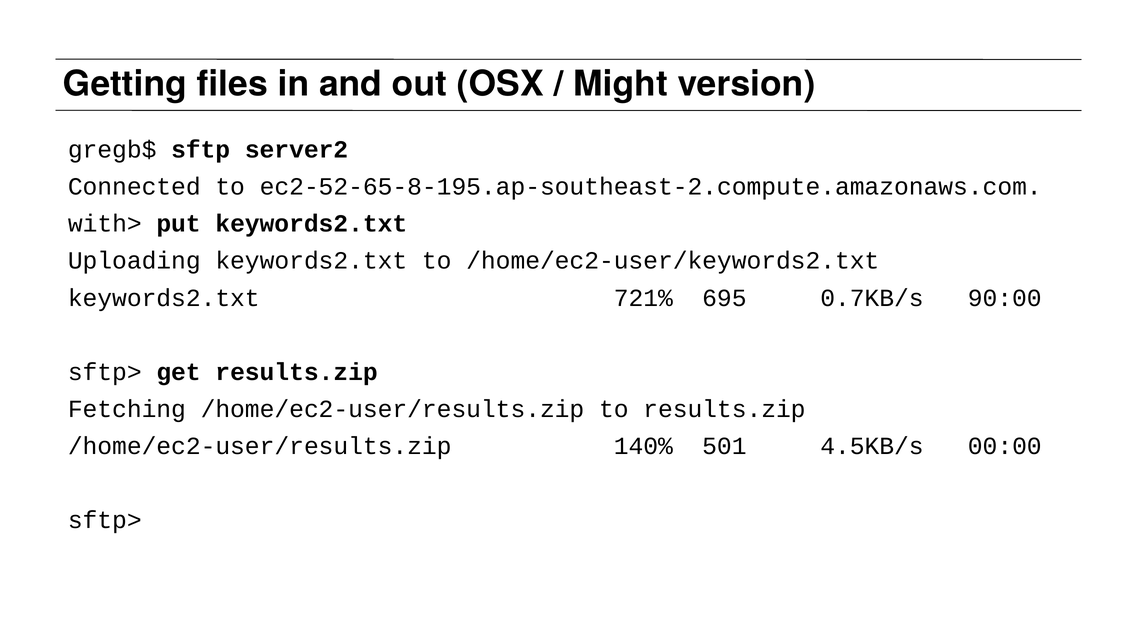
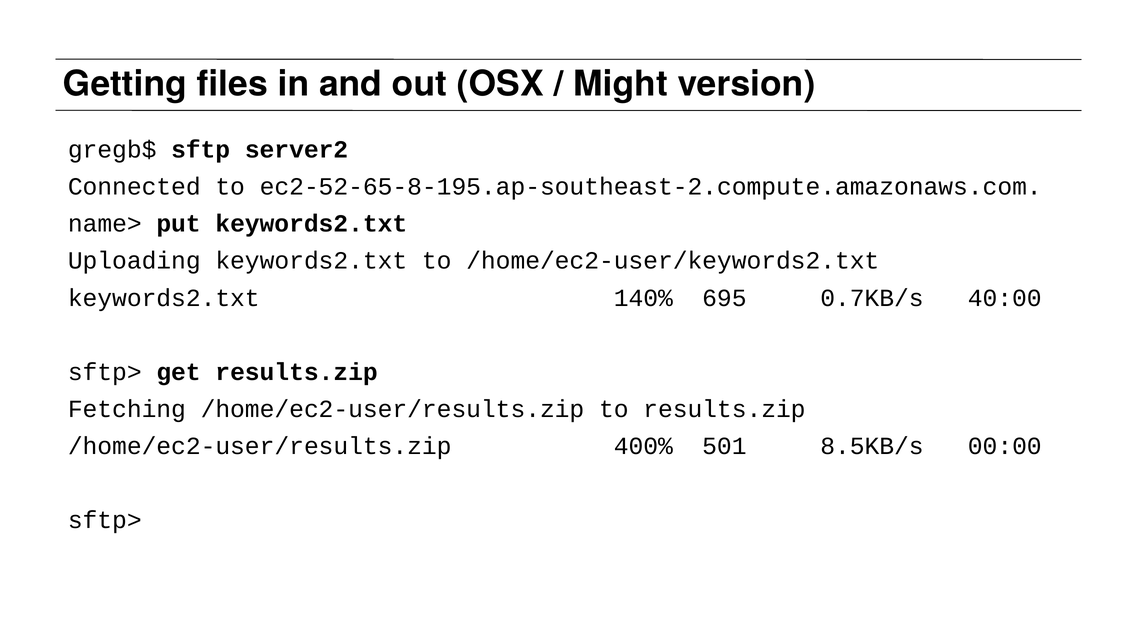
with>: with> -> name> (105, 224)
721%: 721% -> 140% (643, 298)
90:00: 90:00 -> 40:00 (1005, 298)
140%: 140% -> 400% (643, 446)
4.5KB/s: 4.5KB/s -> 8.5KB/s (872, 446)
